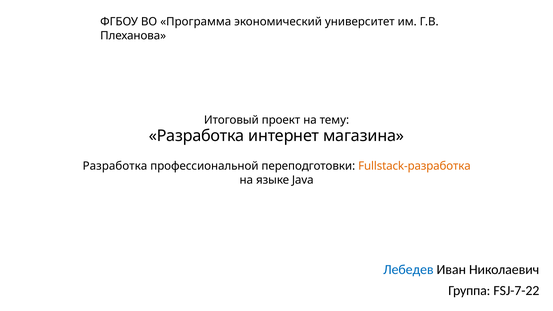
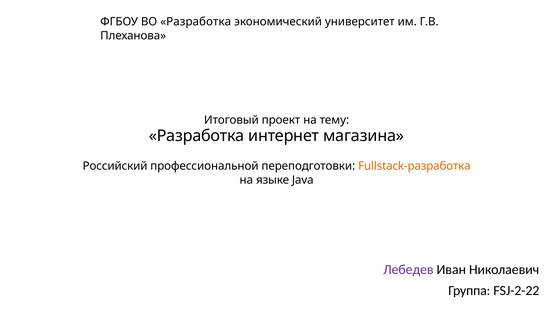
ВО Программа: Программа -> Разработка (196, 22)
Разработка: Разработка -> Российский (115, 166)
Лебедев colour: blue -> purple (408, 270)
FSJ-7-22: FSJ-7-22 -> FSJ-2-22 (516, 290)
